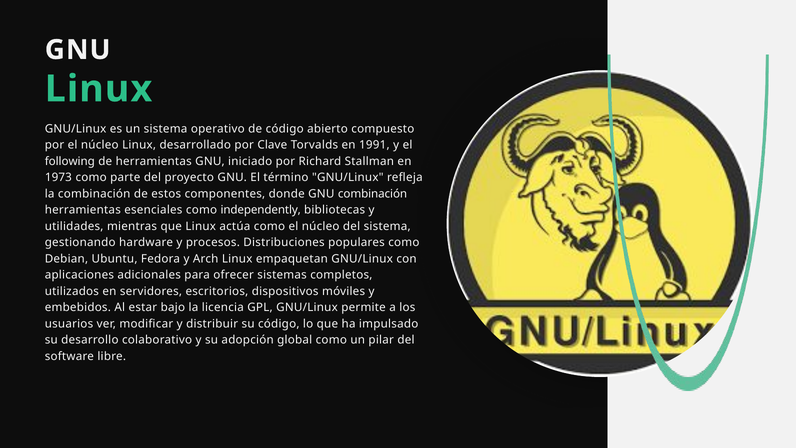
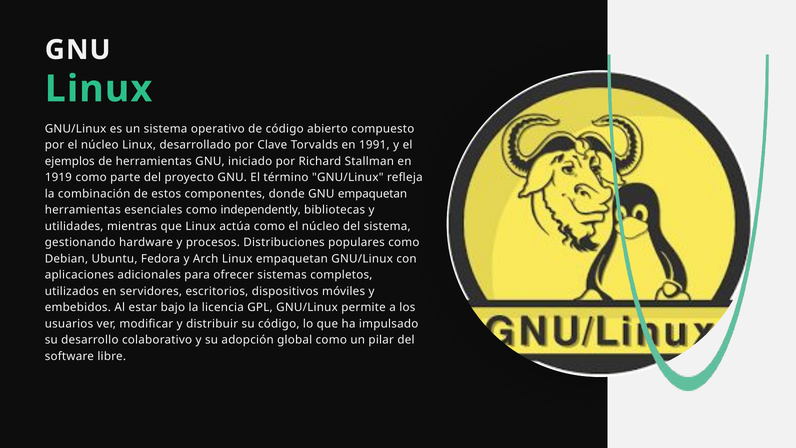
following: following -> ejemplos (70, 161)
1973: 1973 -> 1919 (58, 177)
GNU combinación: combinación -> empaquetan (373, 194)
